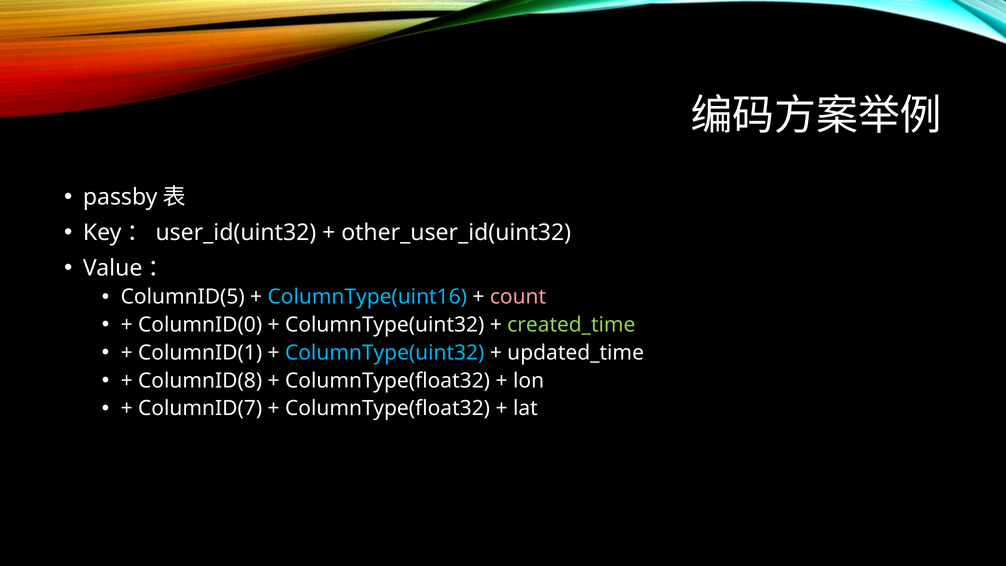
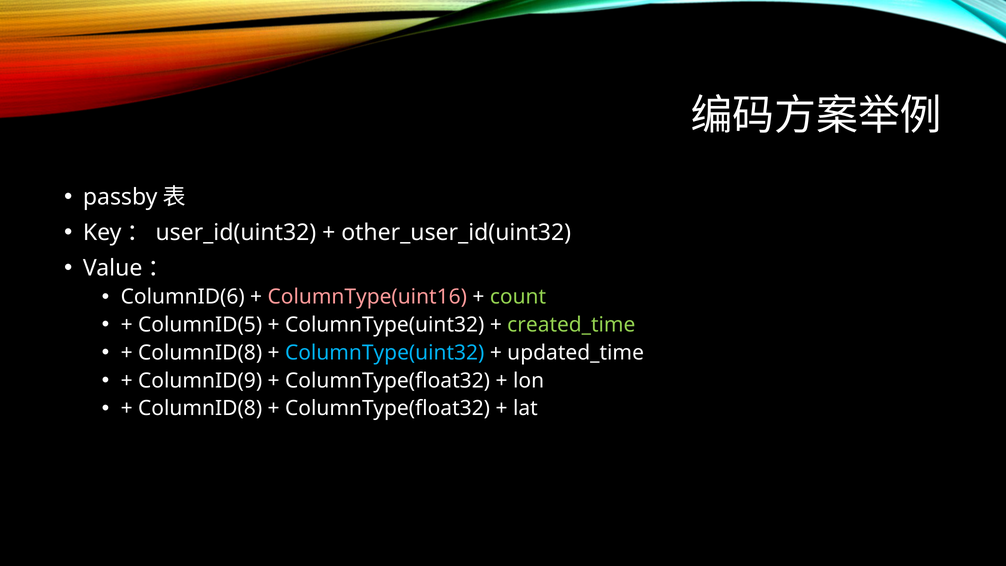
ColumnID(5: ColumnID(5 -> ColumnID(6 (183, 297)
ColumnType(uint16 colour: light blue -> pink (367, 297)
count colour: pink -> light green (518, 297)
ColumnID(0: ColumnID(0 -> ColumnID(5 (200, 325)
ColumnID(1: ColumnID(1 -> ColumnID(8 (200, 353)
ColumnID(8: ColumnID(8 -> ColumnID(9 (200, 381)
ColumnID(7: ColumnID(7 -> ColumnID(8 (200, 408)
